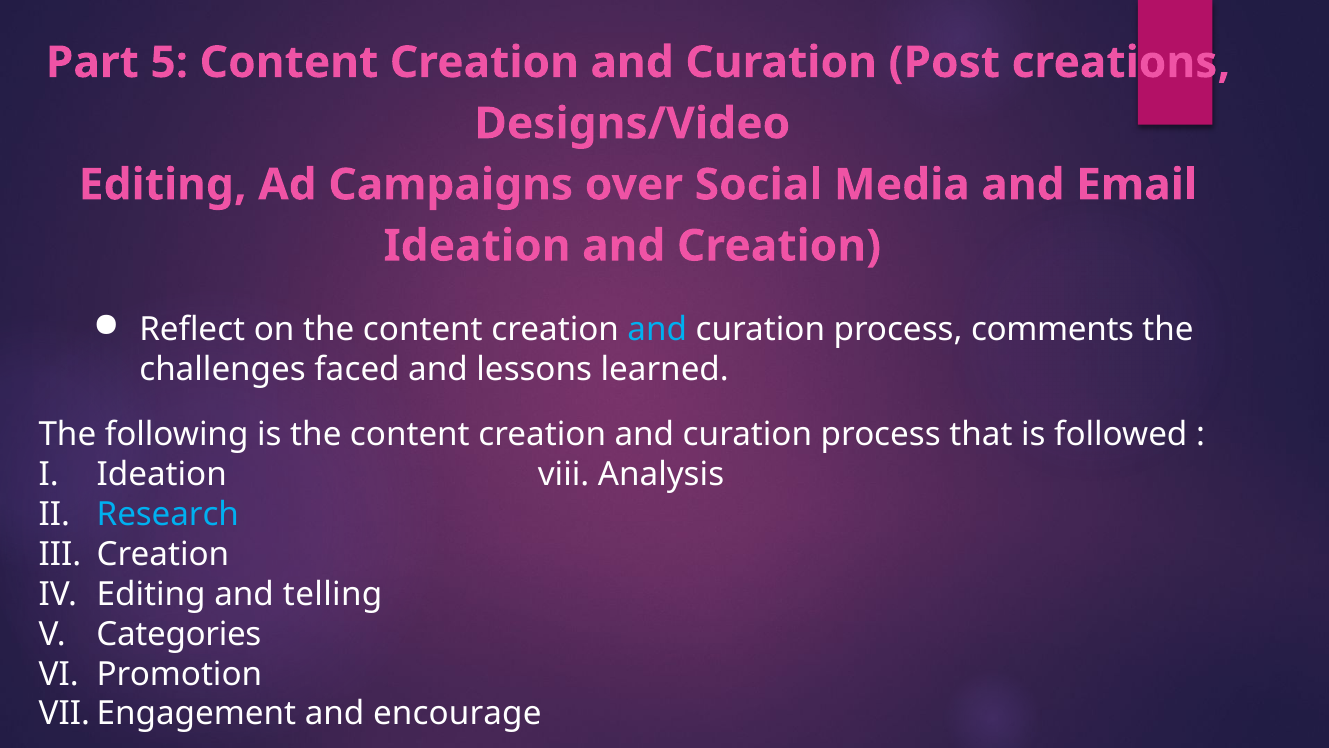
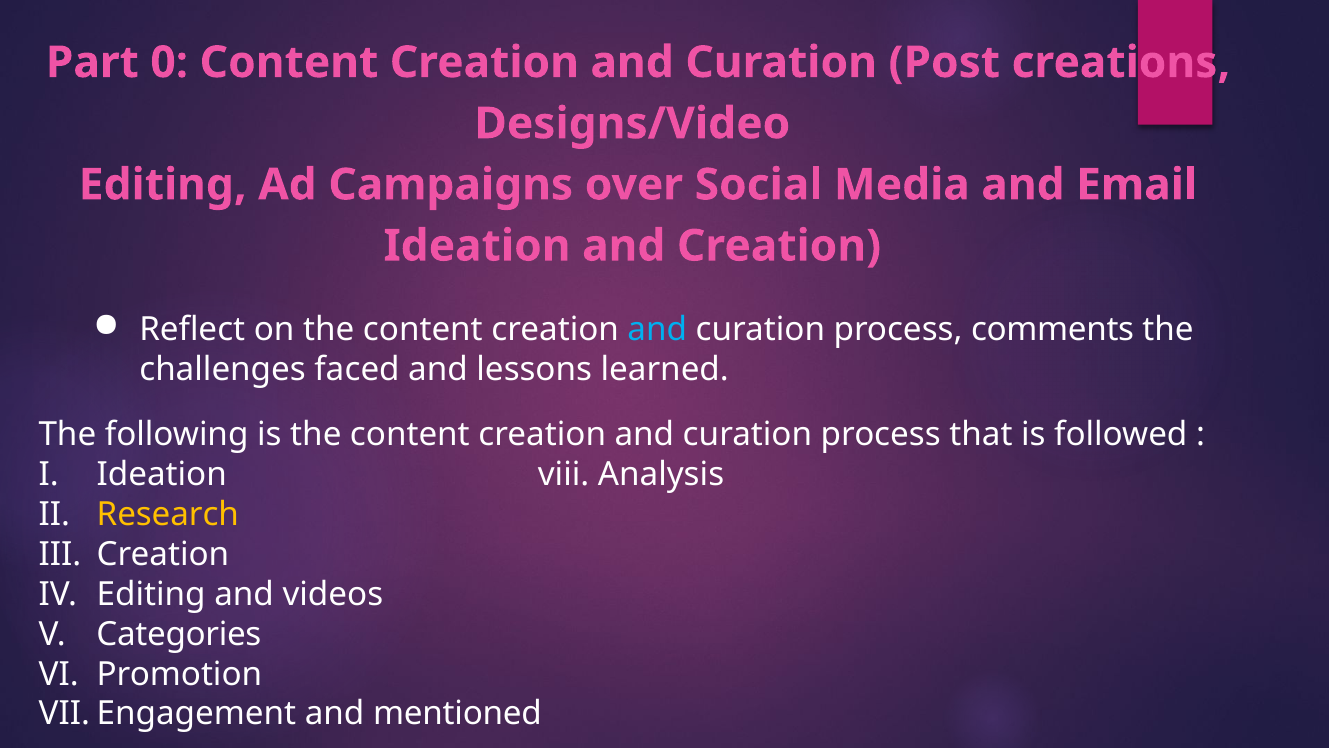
5: 5 -> 0 (169, 63)
Research colour: light blue -> yellow (168, 514)
telling: telling -> videos (333, 594)
encourage: encourage -> mentioned (457, 714)
